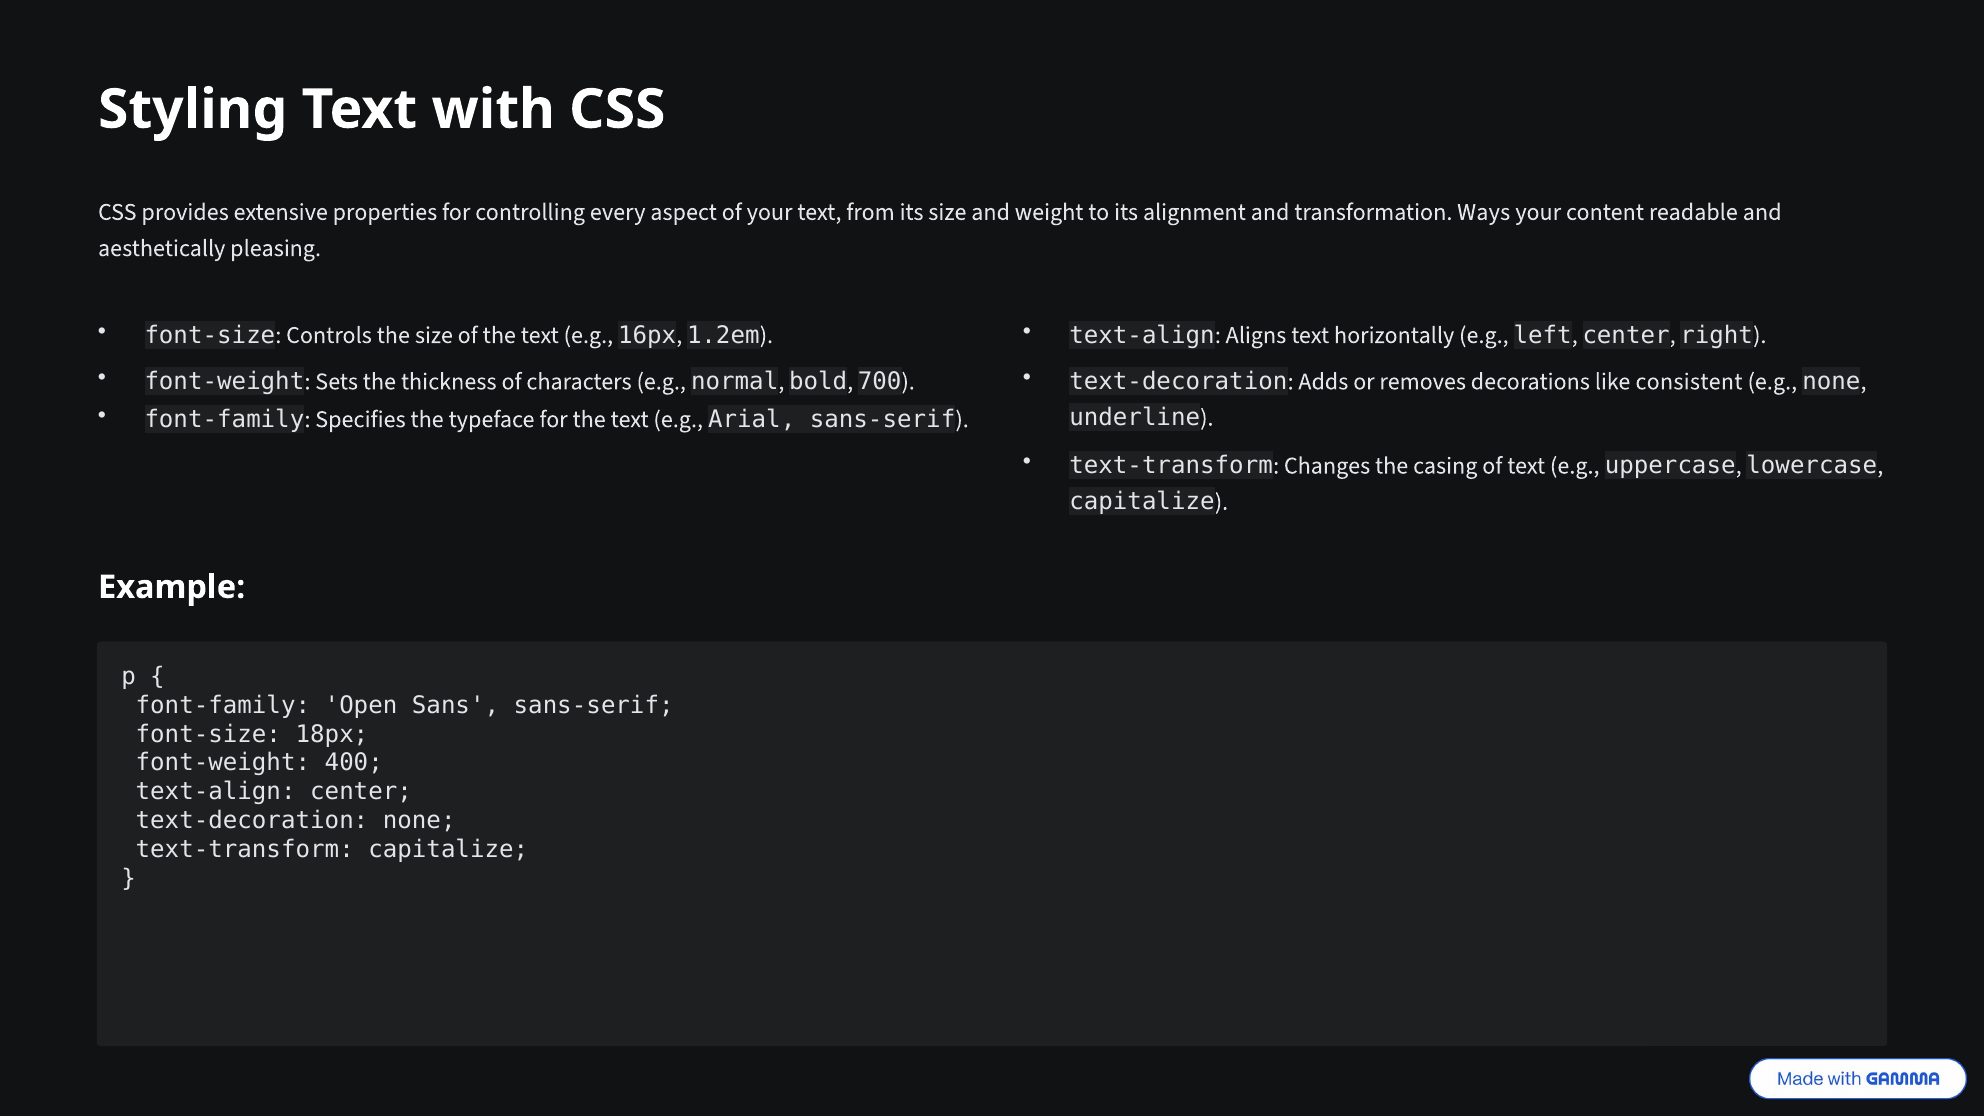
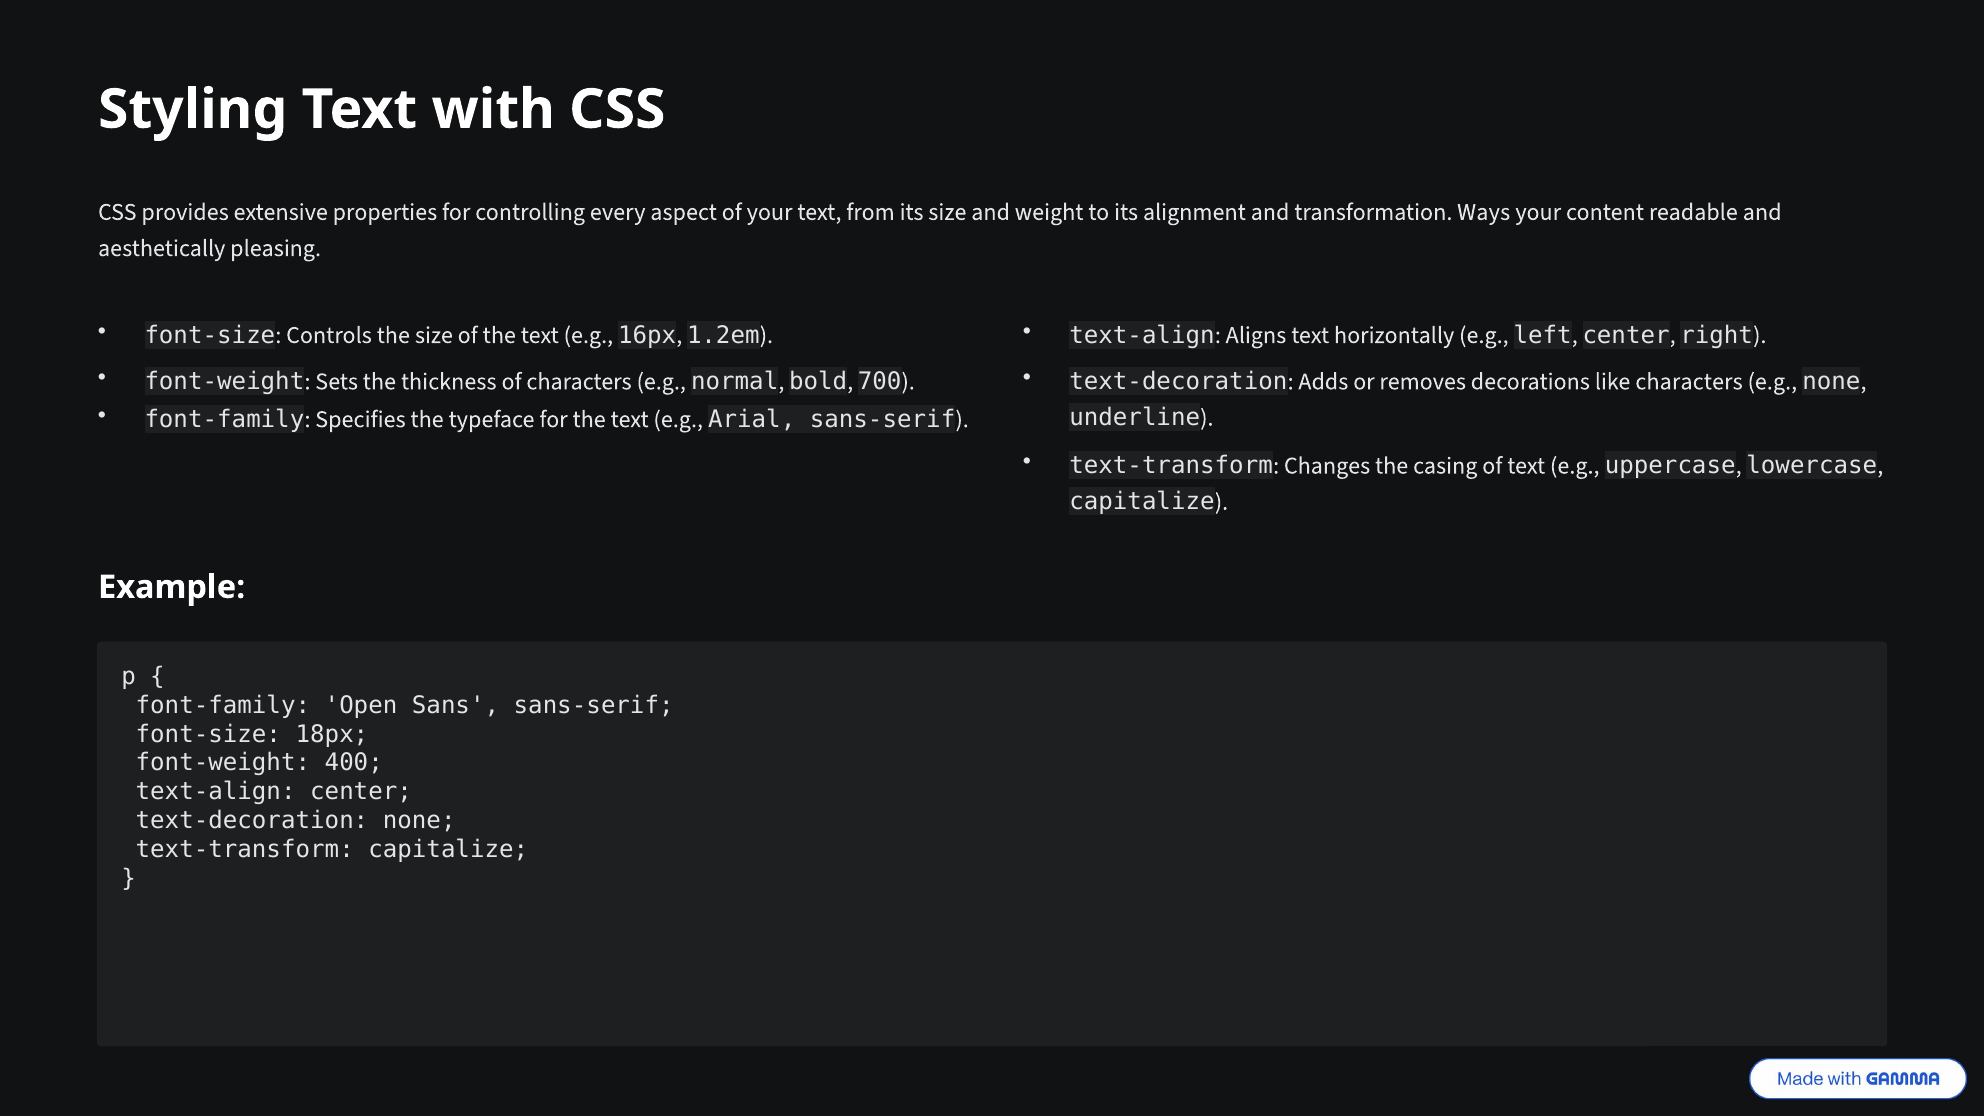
like consistent: consistent -> characters (1689, 381)
